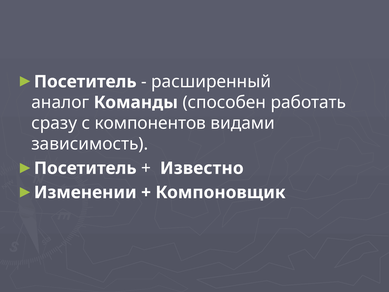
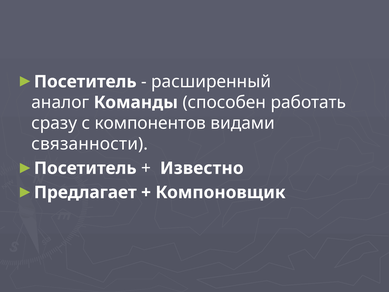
зависимость: зависимость -> связанности (90, 144)
Изменении: Изменении -> Предлагает (85, 192)
